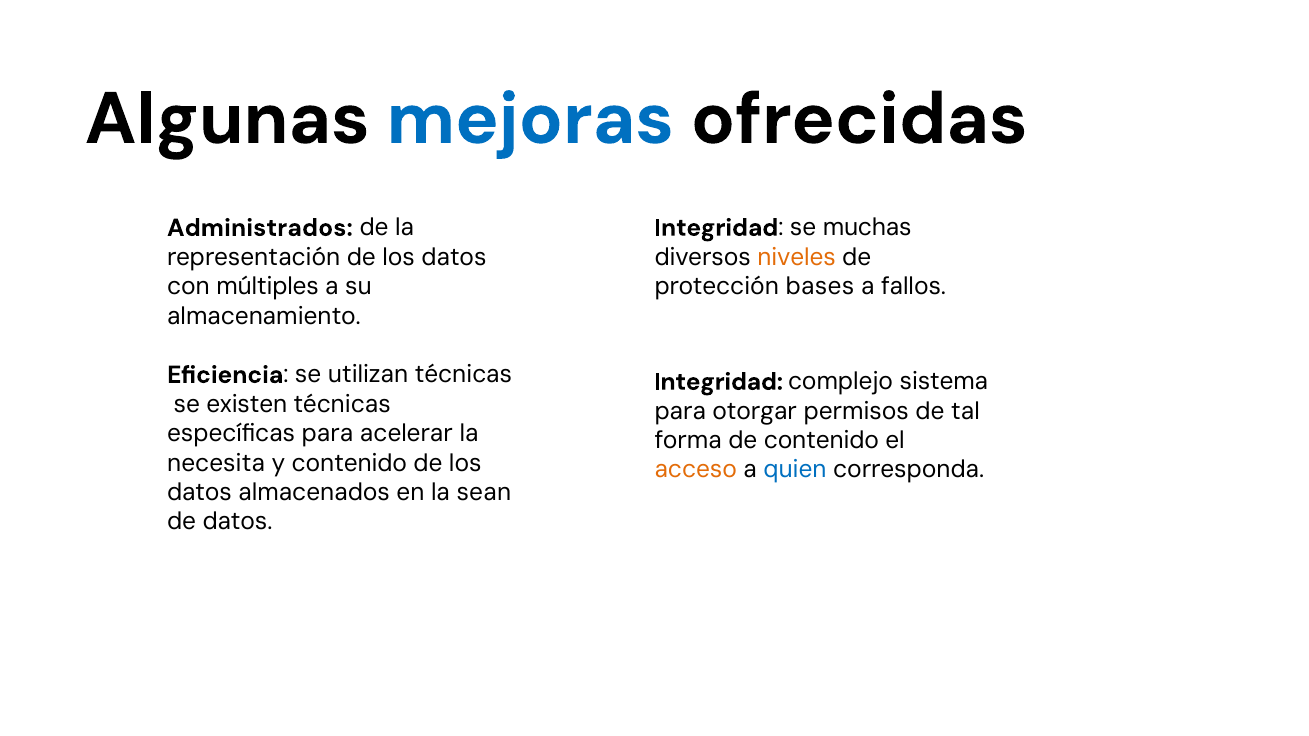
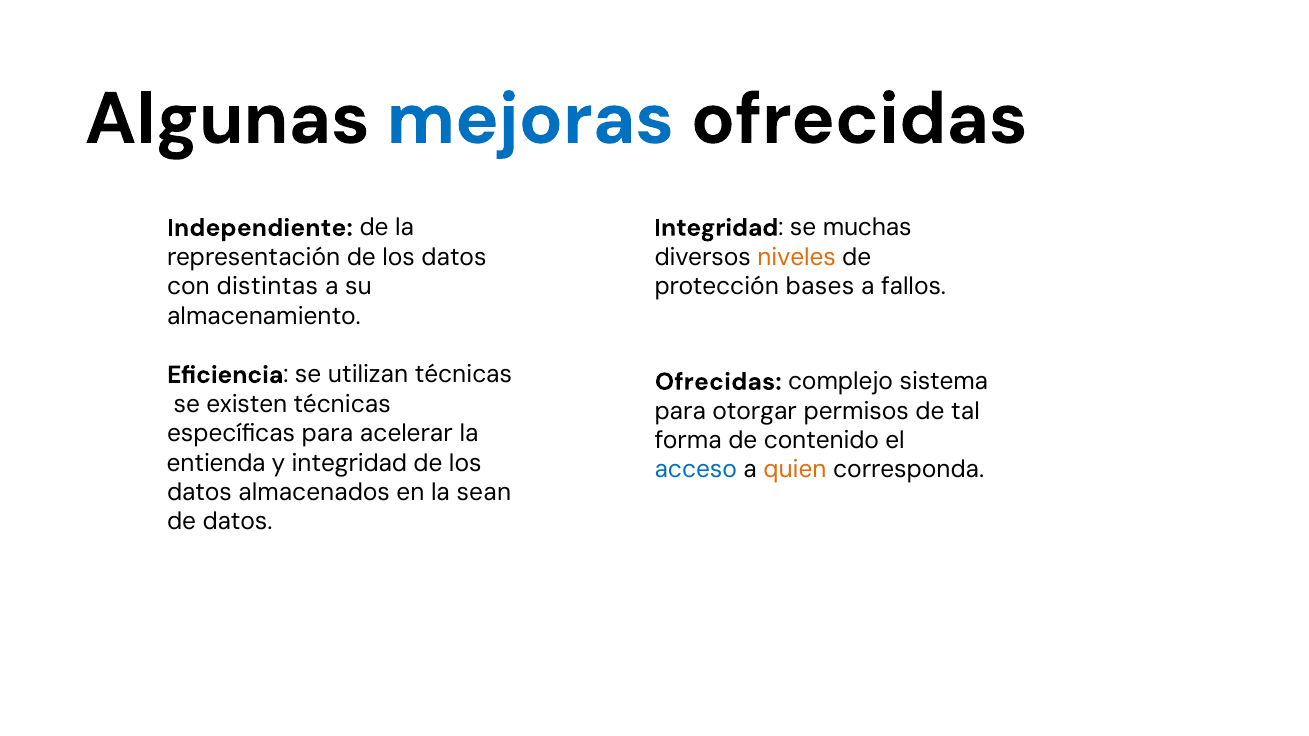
Administrados: Administrados -> Independiente (260, 228)
múltiples: múltiples -> distintas (267, 287)
Integridad: Integridad -> Ofrecidas (718, 382)
necesita: necesita -> entienda (216, 463)
y contenido: contenido -> integridad (349, 463)
acceso colour: orange -> blue (696, 470)
quien colour: blue -> orange (795, 470)
